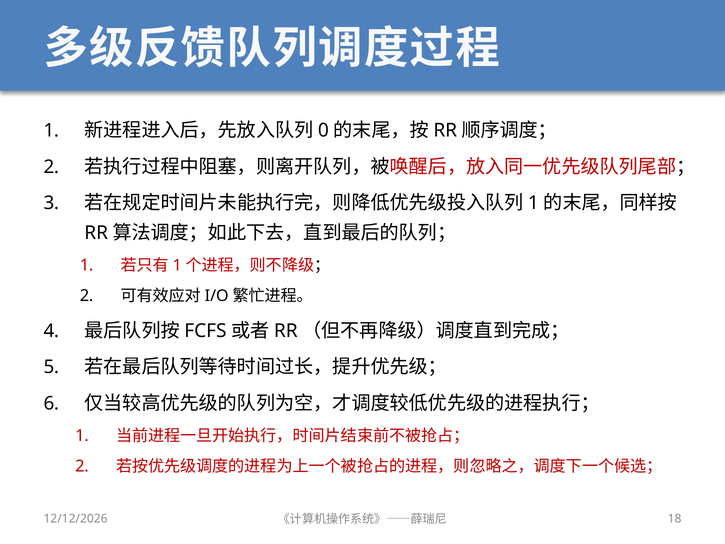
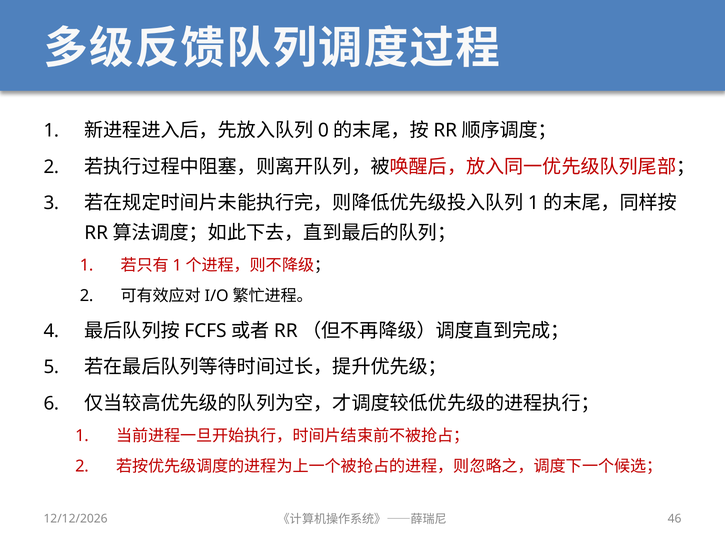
18: 18 -> 46 (675, 518)
